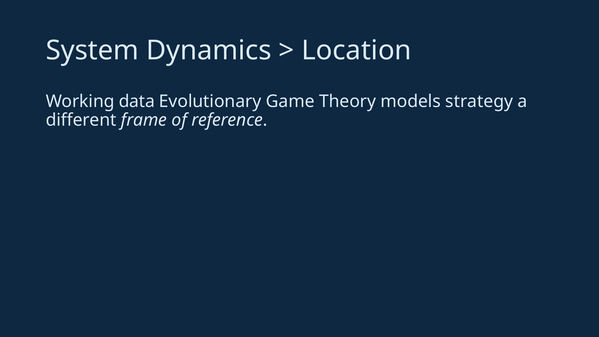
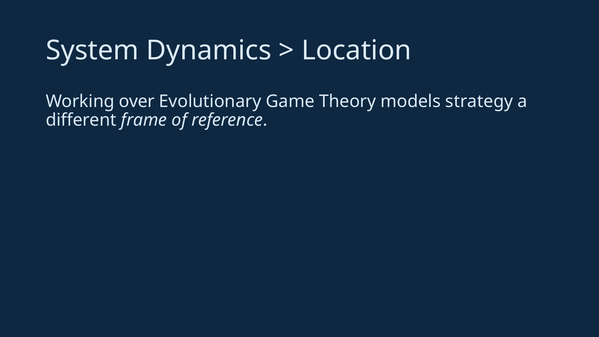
data: data -> over (137, 101)
